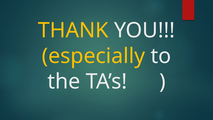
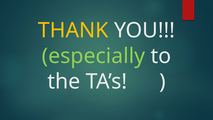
especially colour: yellow -> light green (93, 56)
